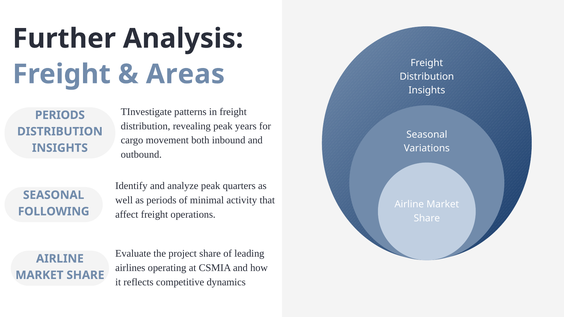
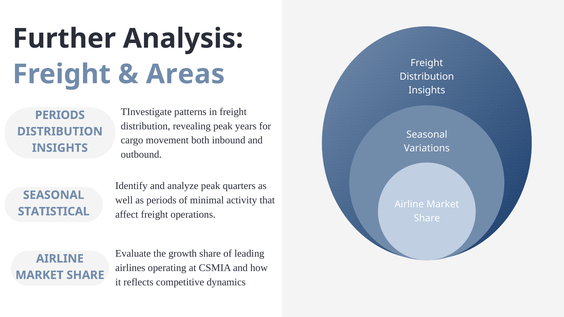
FOLLOWING: FOLLOWING -> STATISTICAL (54, 212)
project: project -> growth (183, 254)
